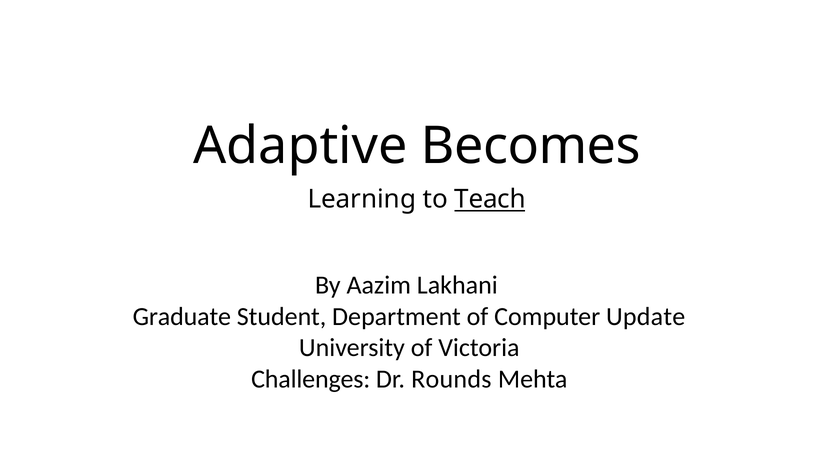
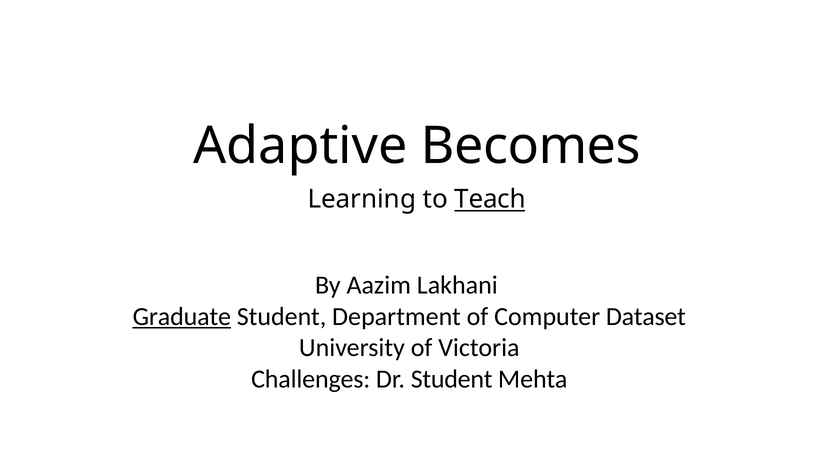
Graduate underline: none -> present (182, 316)
Update: Update -> Dataset (646, 316)
Dr Rounds: Rounds -> Student (452, 379)
